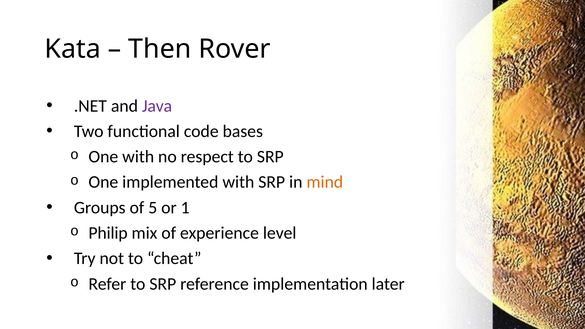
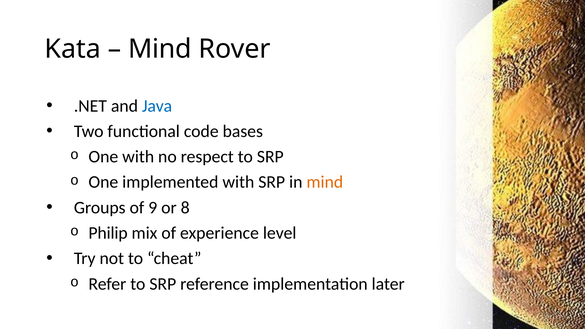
Then: Then -> Mind (160, 49)
Java colour: purple -> blue (157, 106)
5: 5 -> 9 (153, 208)
1: 1 -> 8 (185, 208)
